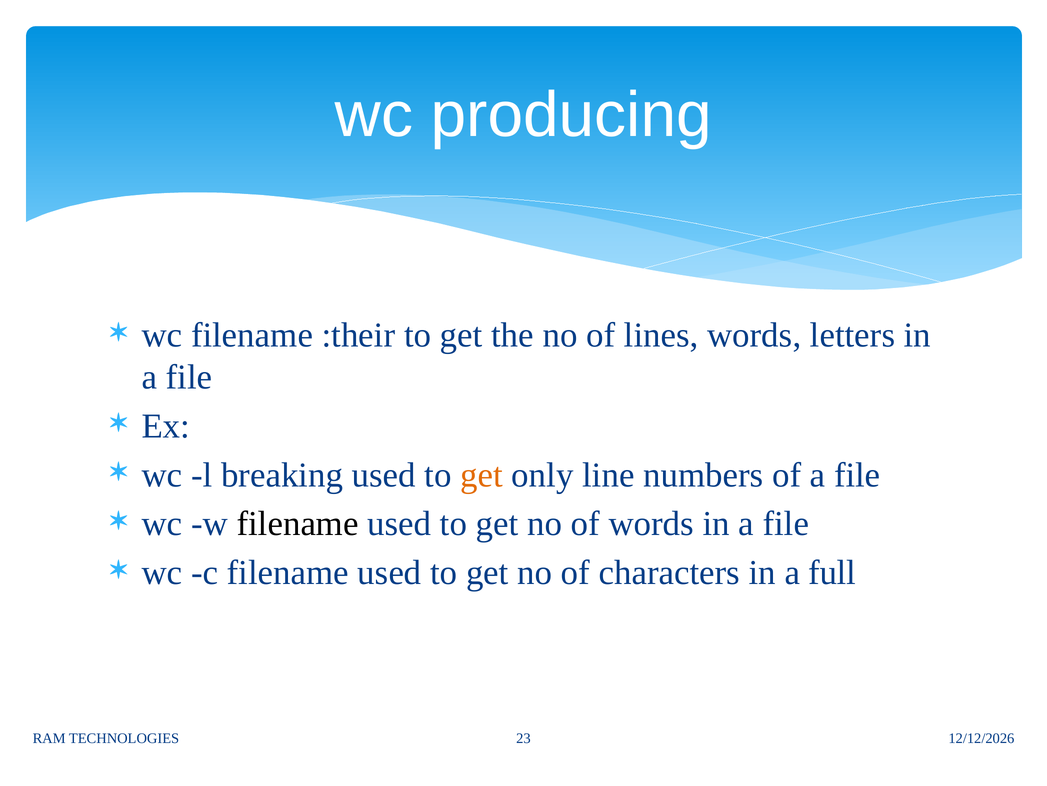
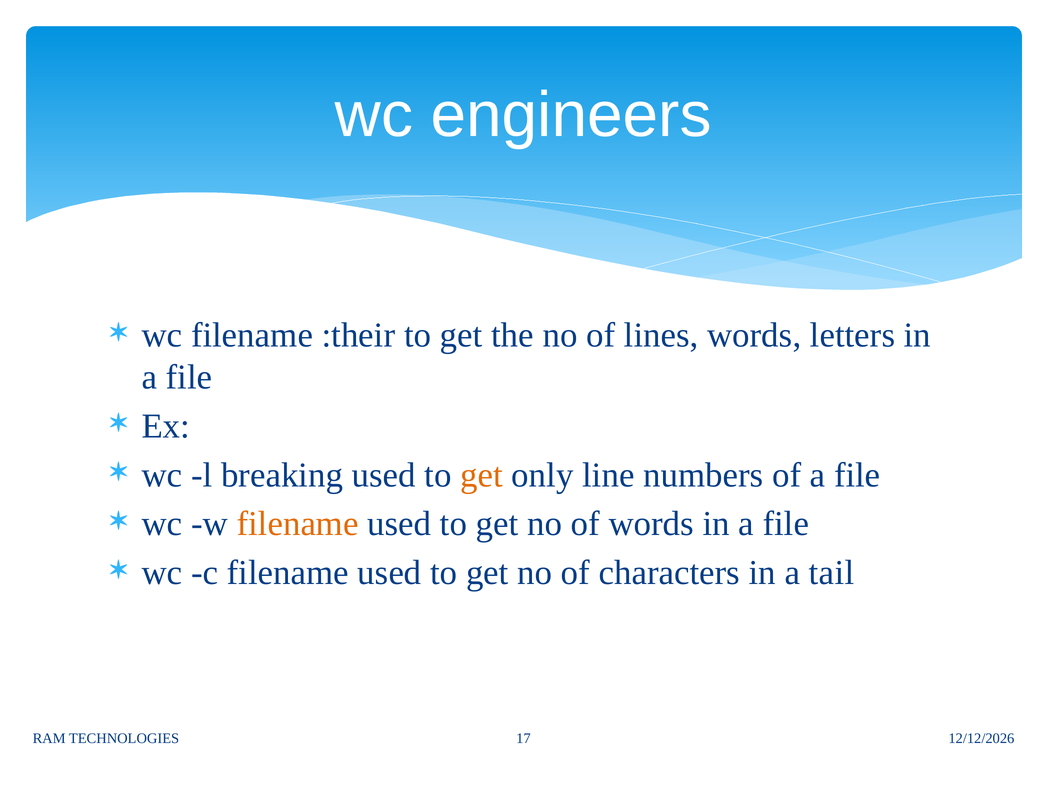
producing: producing -> engineers (571, 115)
filename colour: black -> orange (298, 523)
full: full -> tail (832, 572)
23: 23 -> 17 (523, 738)
